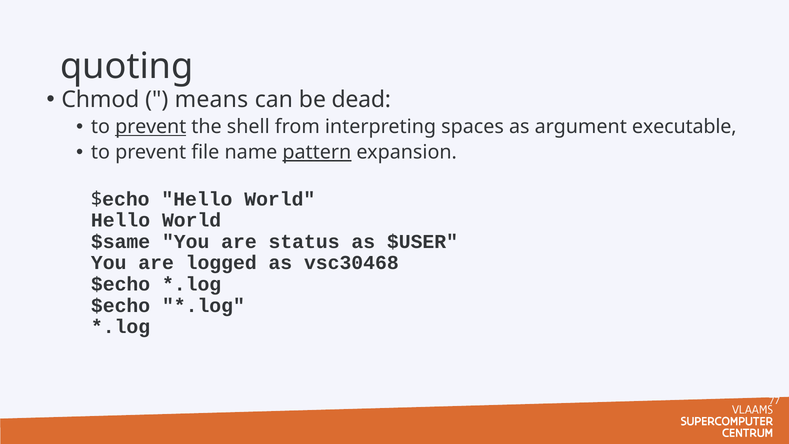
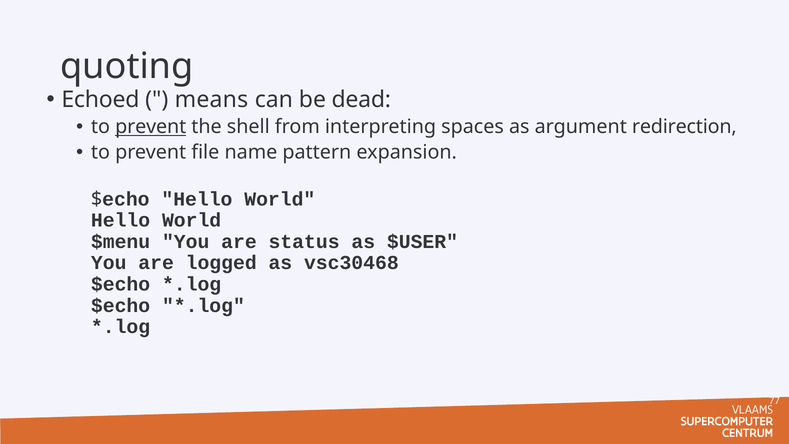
Chmod: Chmod -> Echoed (100, 100)
executable: executable -> redirection (684, 127)
pattern underline: present -> none (317, 152)
$same: $same -> $menu (121, 242)
